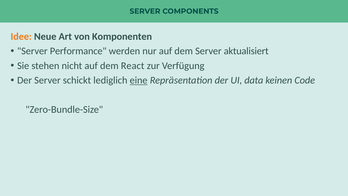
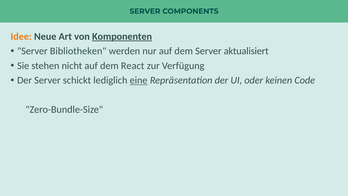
Komponenten underline: none -> present (122, 36)
Performance: Performance -> Bibliotheken (78, 51)
data: data -> oder (254, 80)
